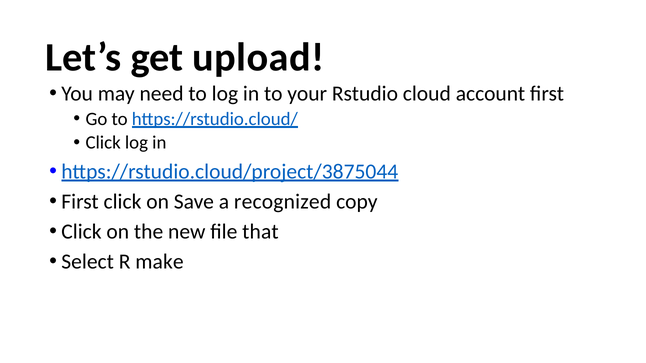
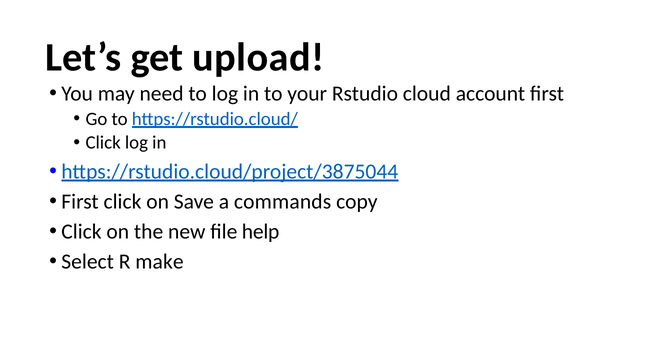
recognized: recognized -> commands (283, 202)
that: that -> help (261, 232)
